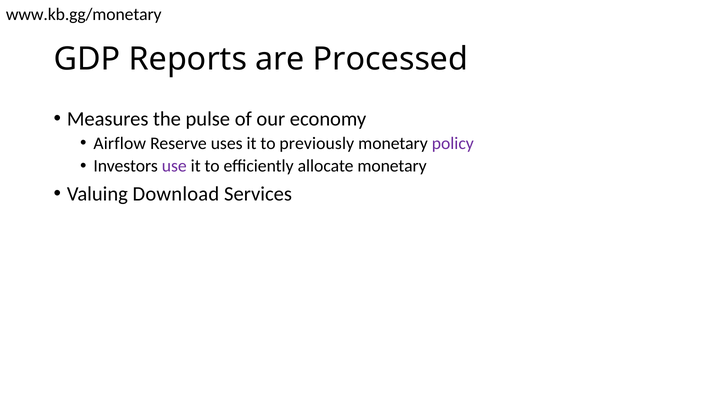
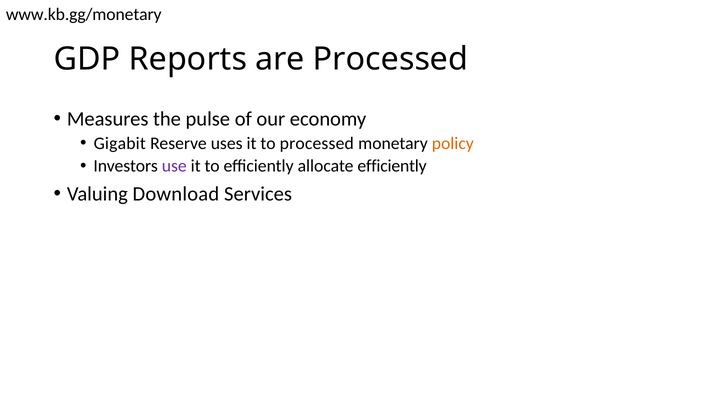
Airflow: Airflow -> Gigabit (120, 143)
to previously: previously -> processed (317, 143)
policy colour: purple -> orange (453, 143)
allocate monetary: monetary -> efficiently (392, 166)
